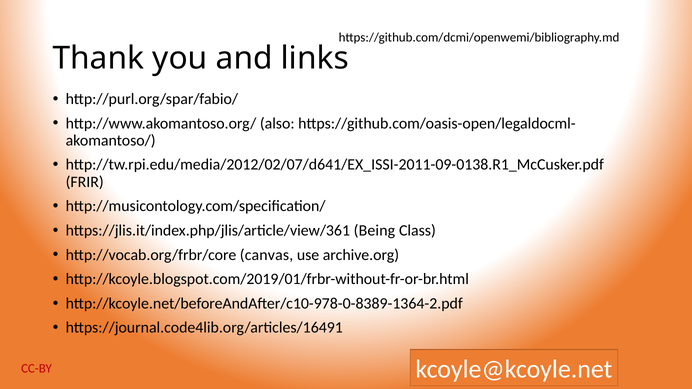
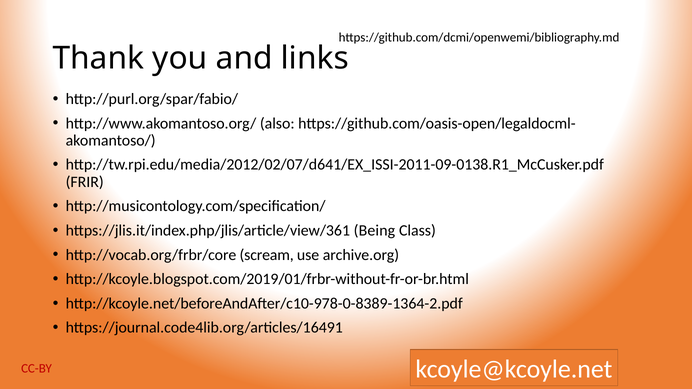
canvas: canvas -> scream (267, 255)
